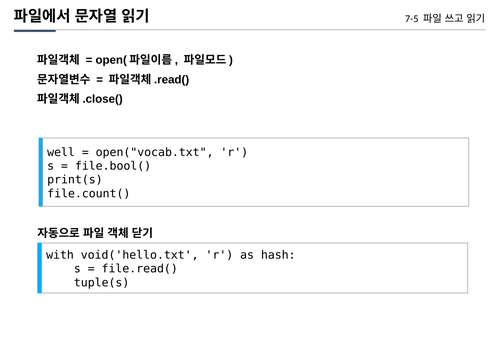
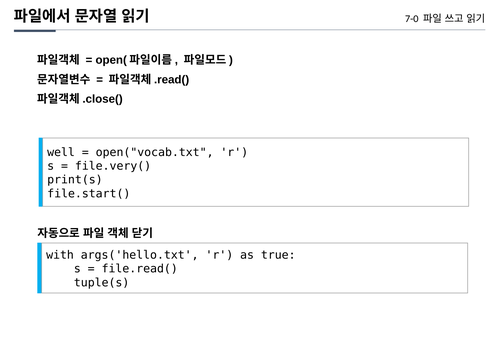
7-5: 7-5 -> 7-0 (412, 19)
file.bool(: file.bool( -> file.very( (113, 166)
file.count(: file.count( -> file.start( (89, 194)
void('hello.txt: void('hello.txt -> args('hello.txt (140, 255)
hash: hash -> true (278, 255)
